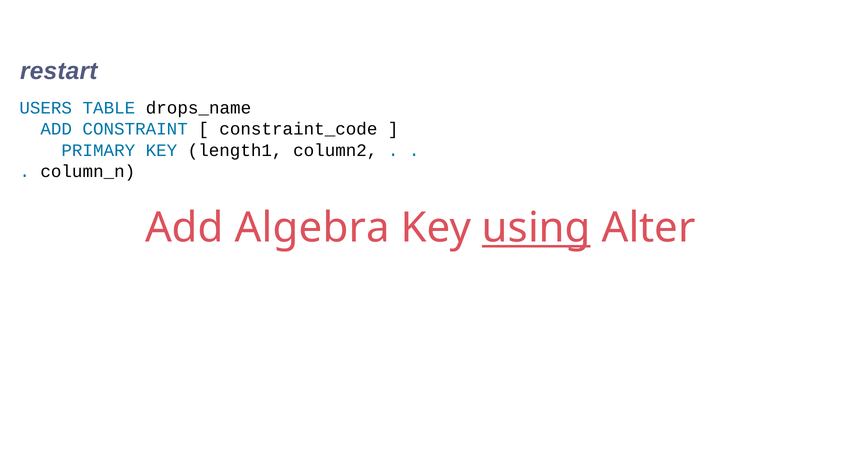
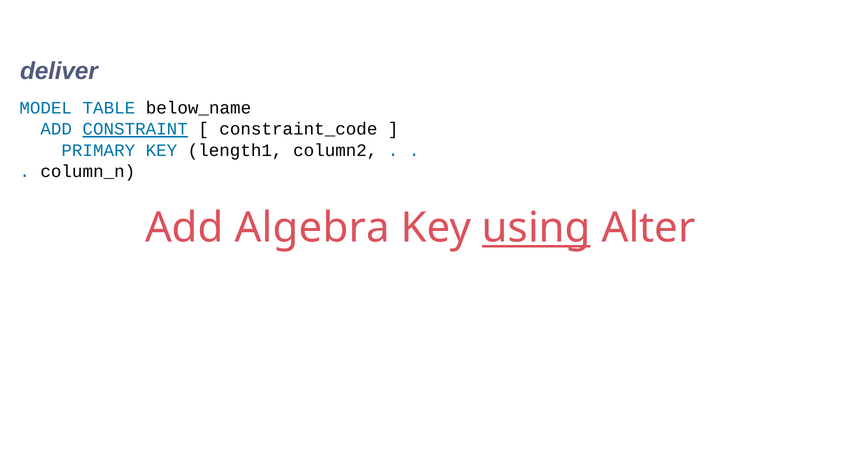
restart: restart -> deliver (59, 71)
USERS: USERS -> MODEL (46, 108)
drops_name: drops_name -> below_name (198, 108)
CONSTRAINT underline: none -> present (135, 129)
